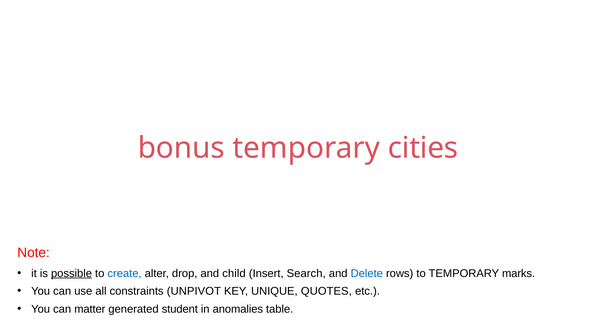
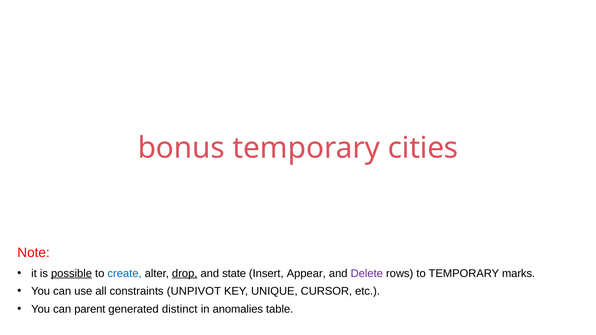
drop underline: none -> present (185, 274)
child: child -> state (234, 274)
Search: Search -> Appear (306, 274)
Delete colour: blue -> purple (367, 274)
QUOTES: QUOTES -> CURSOR (326, 291)
matter: matter -> parent (90, 309)
student: student -> distinct (180, 309)
